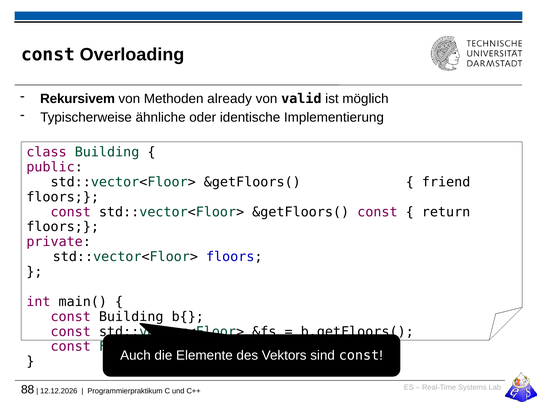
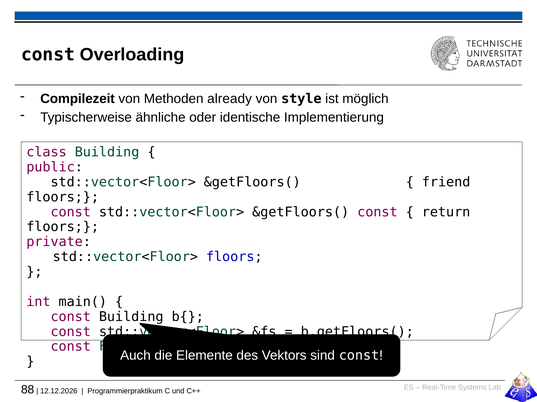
Rekursivem: Rekursivem -> Compilezeit (78, 99)
valid: valid -> style (301, 99)
